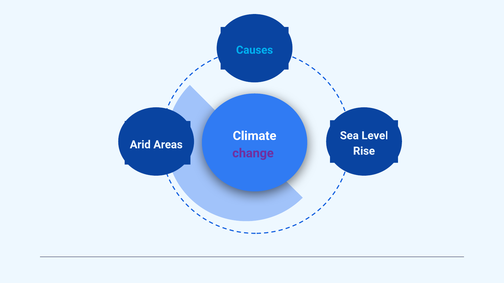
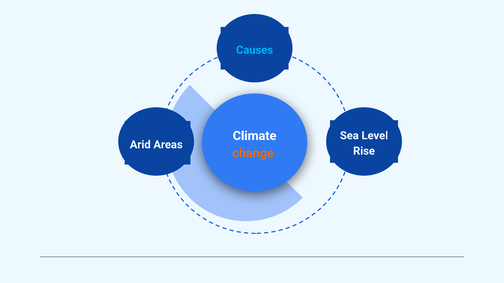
change colour: purple -> orange (253, 153)
